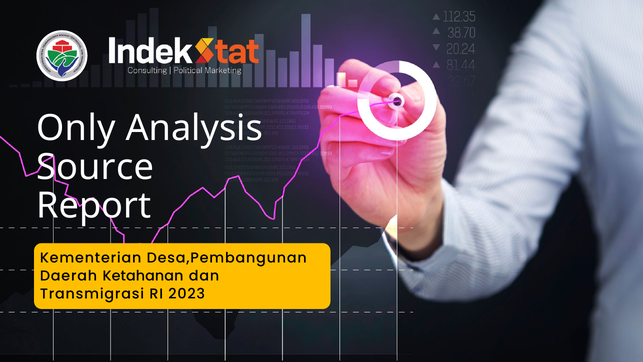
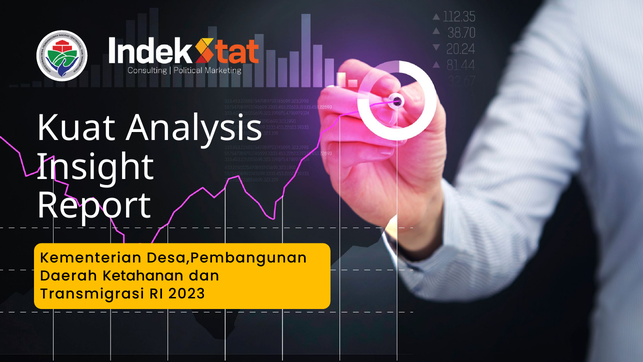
Only: Only -> Kuat (76, 128)
Source: Source -> Insight (95, 167)
